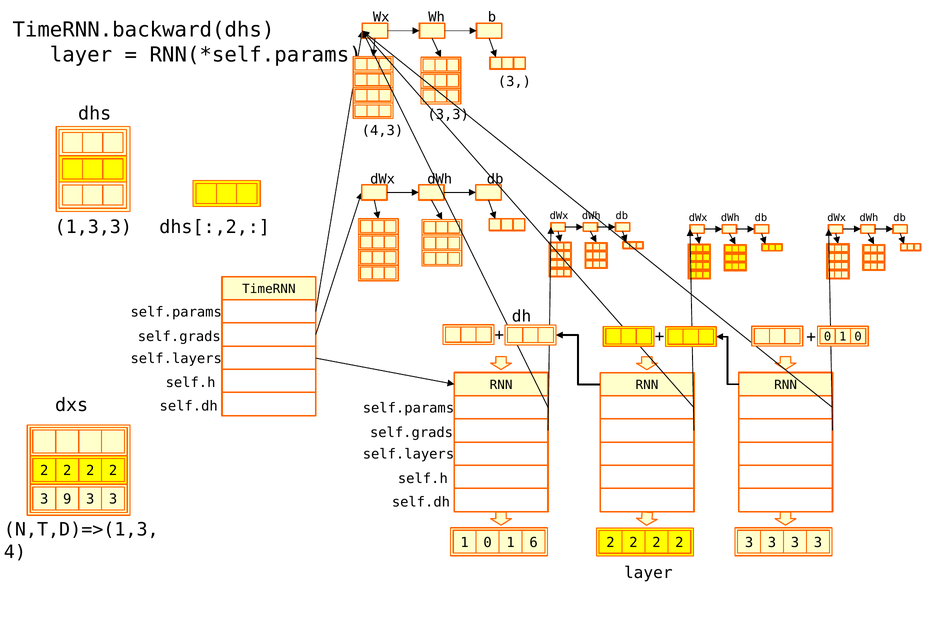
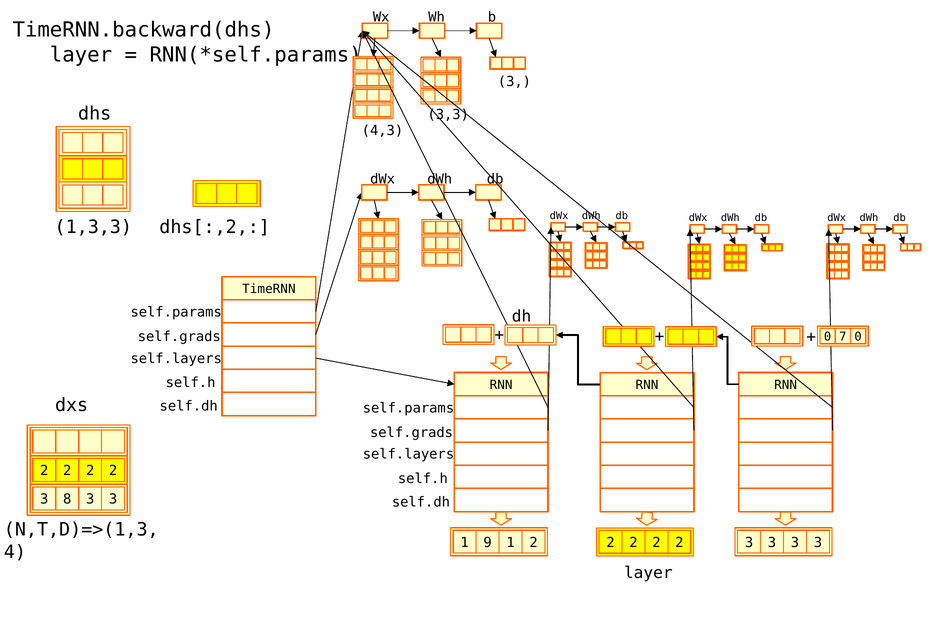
1: 1 -> 7 (843, 337)
9: 9 -> 8 (67, 499)
0: 0 -> 9 (488, 543)
1 6: 6 -> 2 (534, 543)
